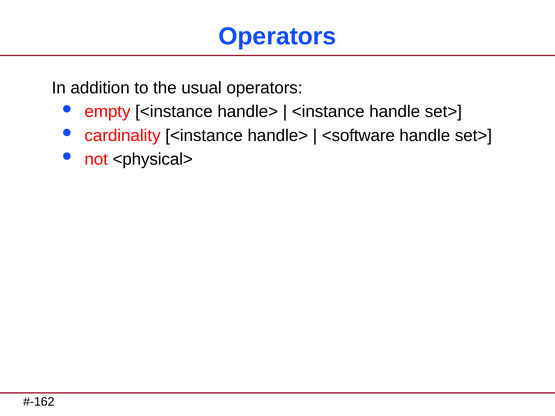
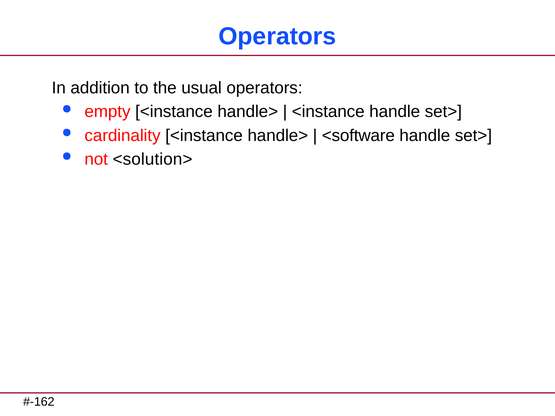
<physical>: <physical> -> <solution> (153, 159)
